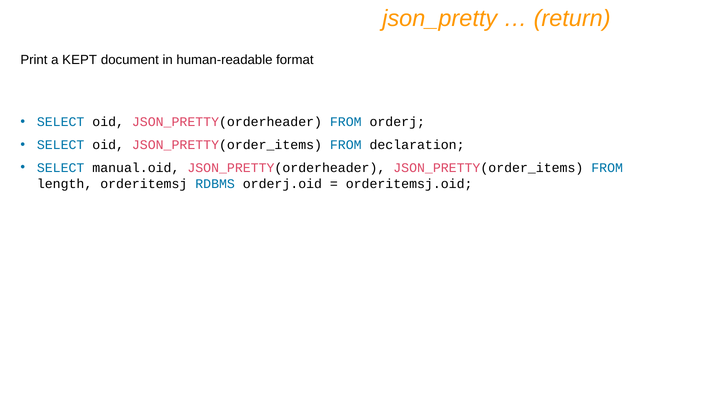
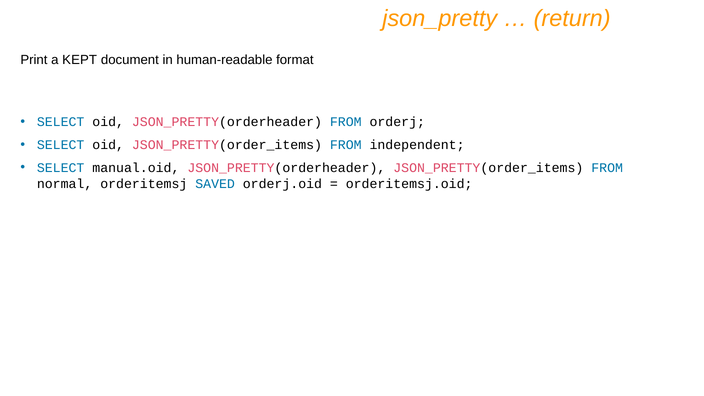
declaration: declaration -> independent (417, 145)
length: length -> normal (65, 184)
RDBMS: RDBMS -> SAVED (215, 184)
